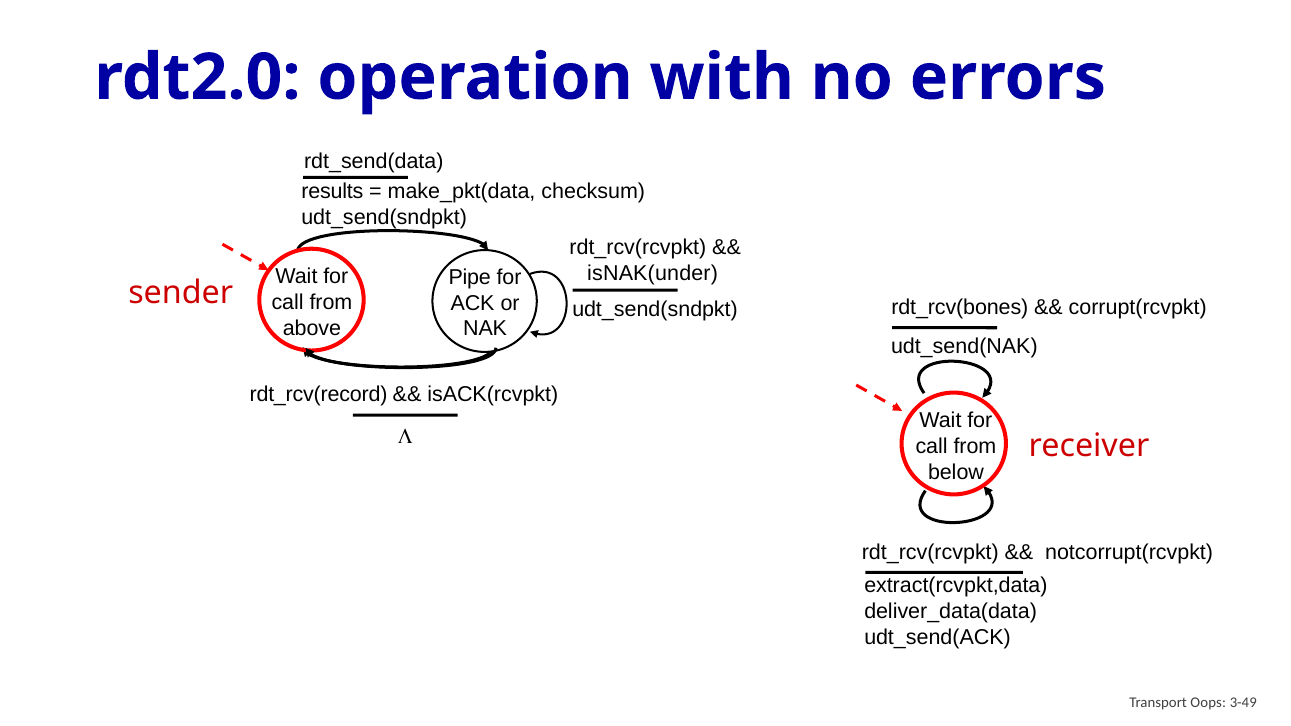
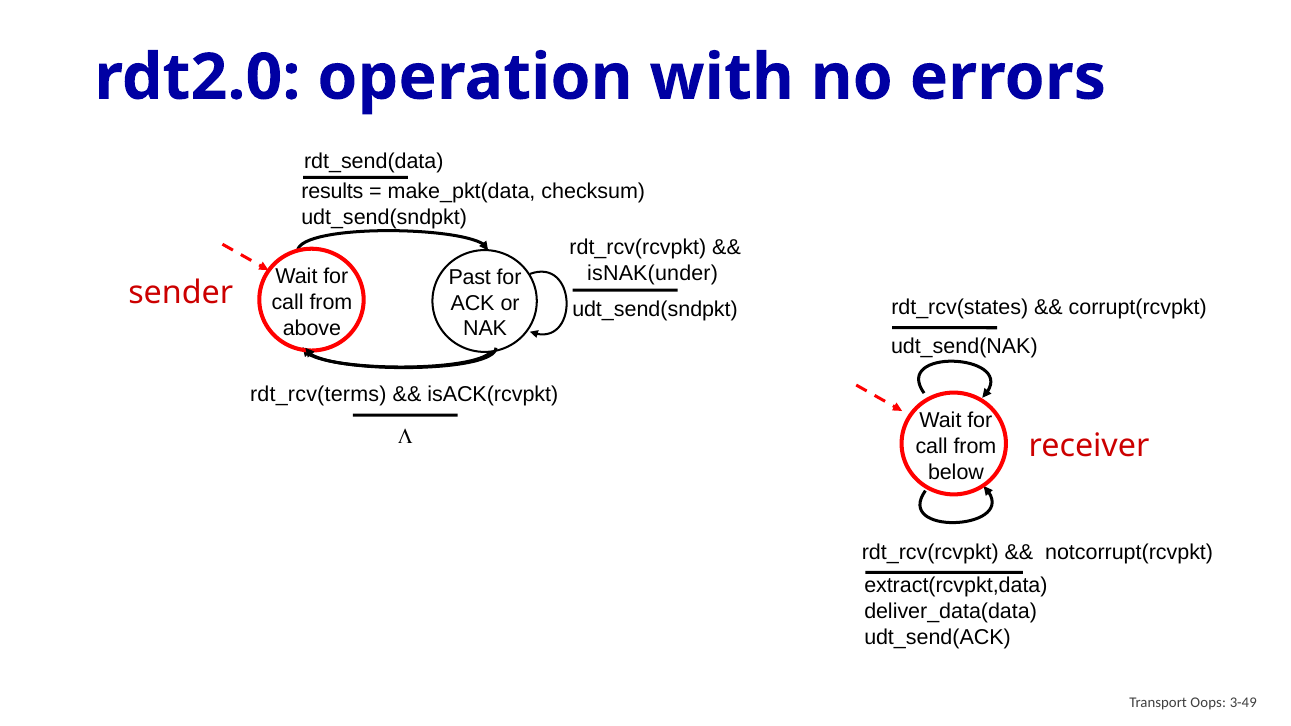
Pipe: Pipe -> Past (470, 277)
rdt_rcv(bones: rdt_rcv(bones -> rdt_rcv(states (960, 307)
rdt_rcv(record: rdt_rcv(record -> rdt_rcv(terms (318, 395)
